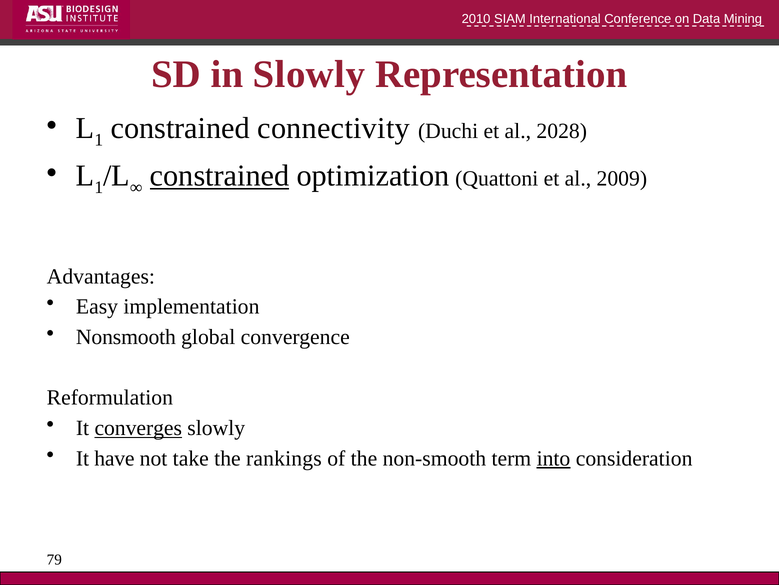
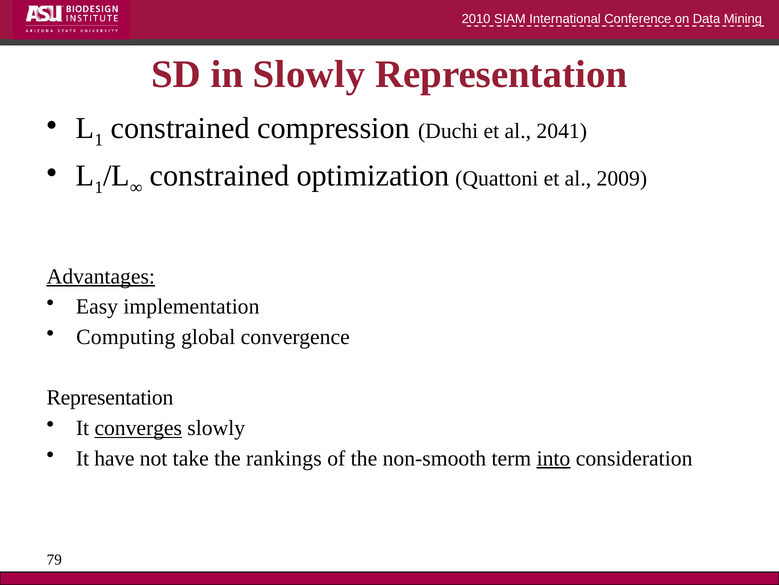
connectivity: connectivity -> compression (334, 128)
2028: 2028 -> 2041 (562, 131)
constrained underline: present -> none (220, 176)
Advantages underline: none -> present (101, 276)
Nonsmooth: Nonsmooth -> Computing (126, 337)
Reformulation: Reformulation -> Representation (110, 397)
